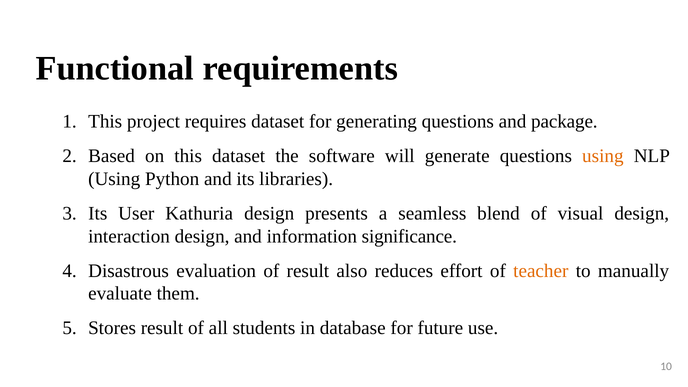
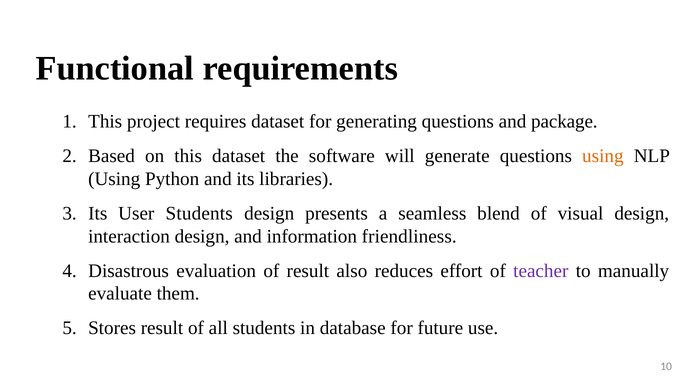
User Kathuria: Kathuria -> Students (199, 213)
significance: significance -> friendliness (409, 236)
teacher colour: orange -> purple (541, 271)
